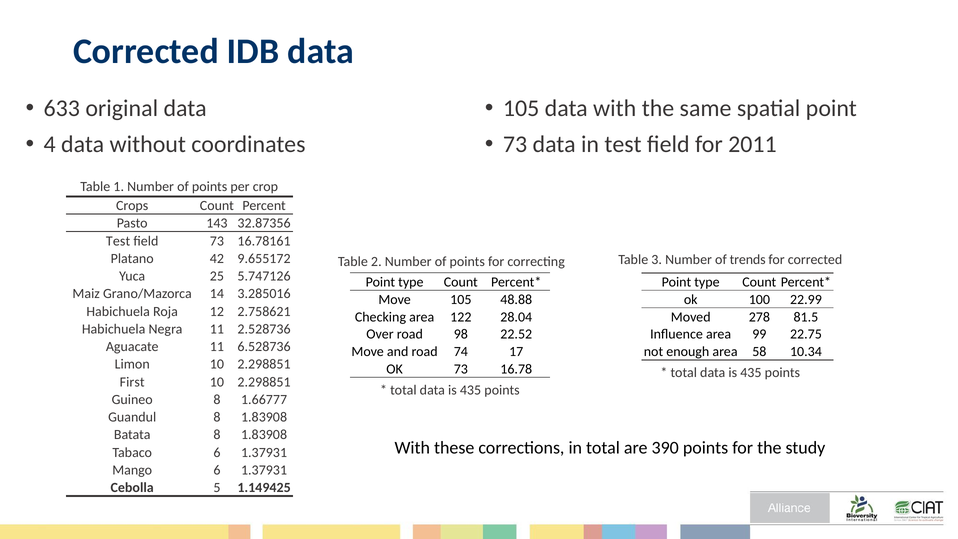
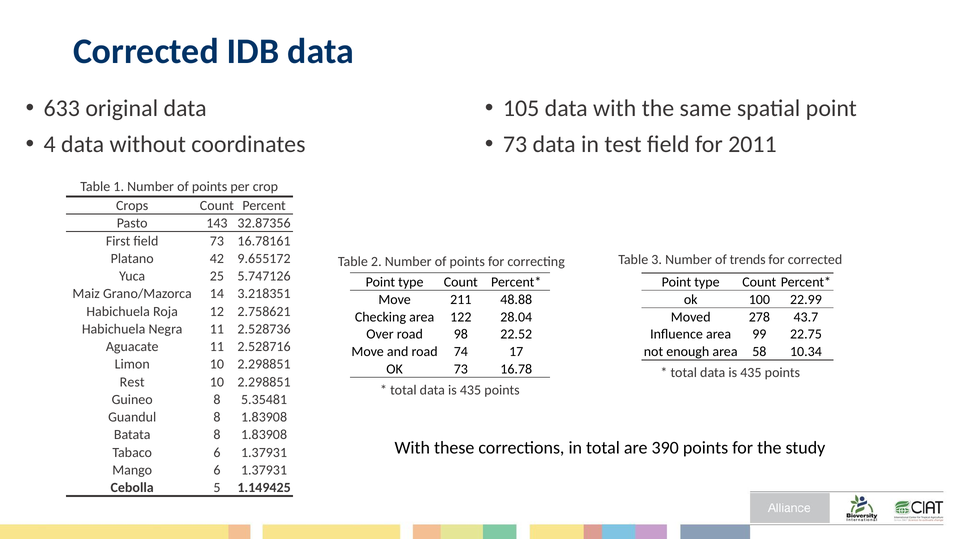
Test: Test -> First (118, 241)
3.285016: 3.285016 -> 3.218351 (264, 294)
Move 105: 105 -> 211 (461, 300)
81.5: 81.5 -> 43.7 (806, 317)
6.528736: 6.528736 -> 2.528716 (264, 347)
First: First -> Rest (132, 382)
1.66777: 1.66777 -> 5.35481 (264, 399)
